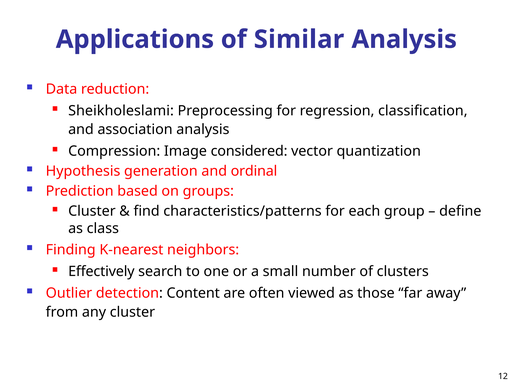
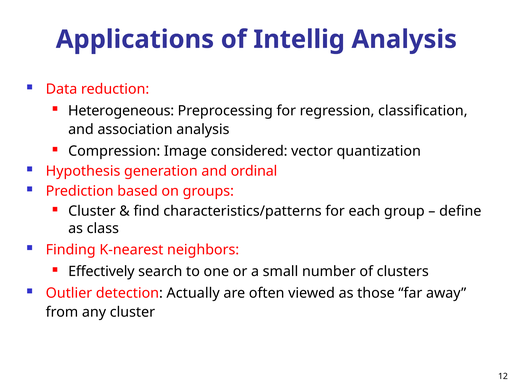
Similar: Similar -> Intellig (299, 39)
Sheikholeslami: Sheikholeslami -> Heterogeneous (121, 111)
Content: Content -> Actually (193, 293)
